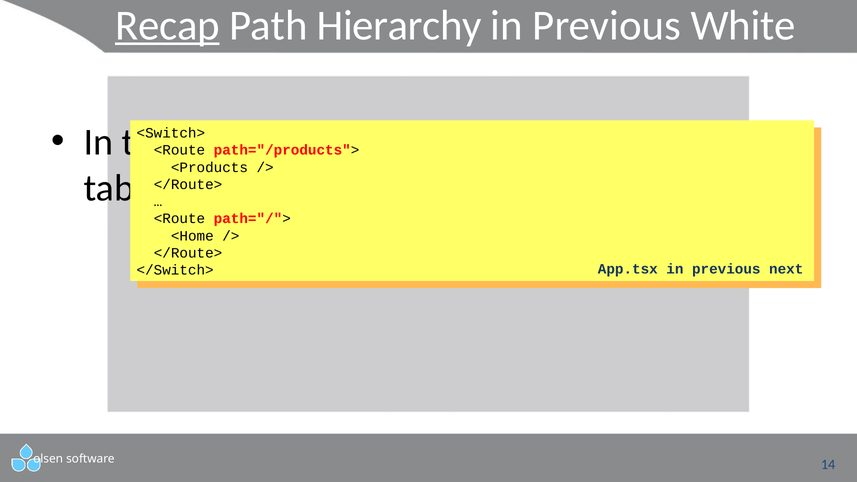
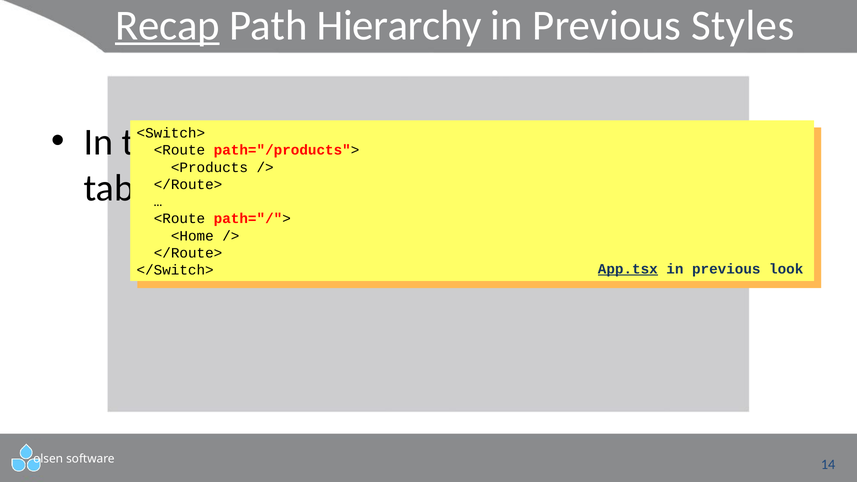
White: White -> Styles (743, 26)
App.tsx underline: none -> present (628, 269)
next: next -> look (786, 269)
